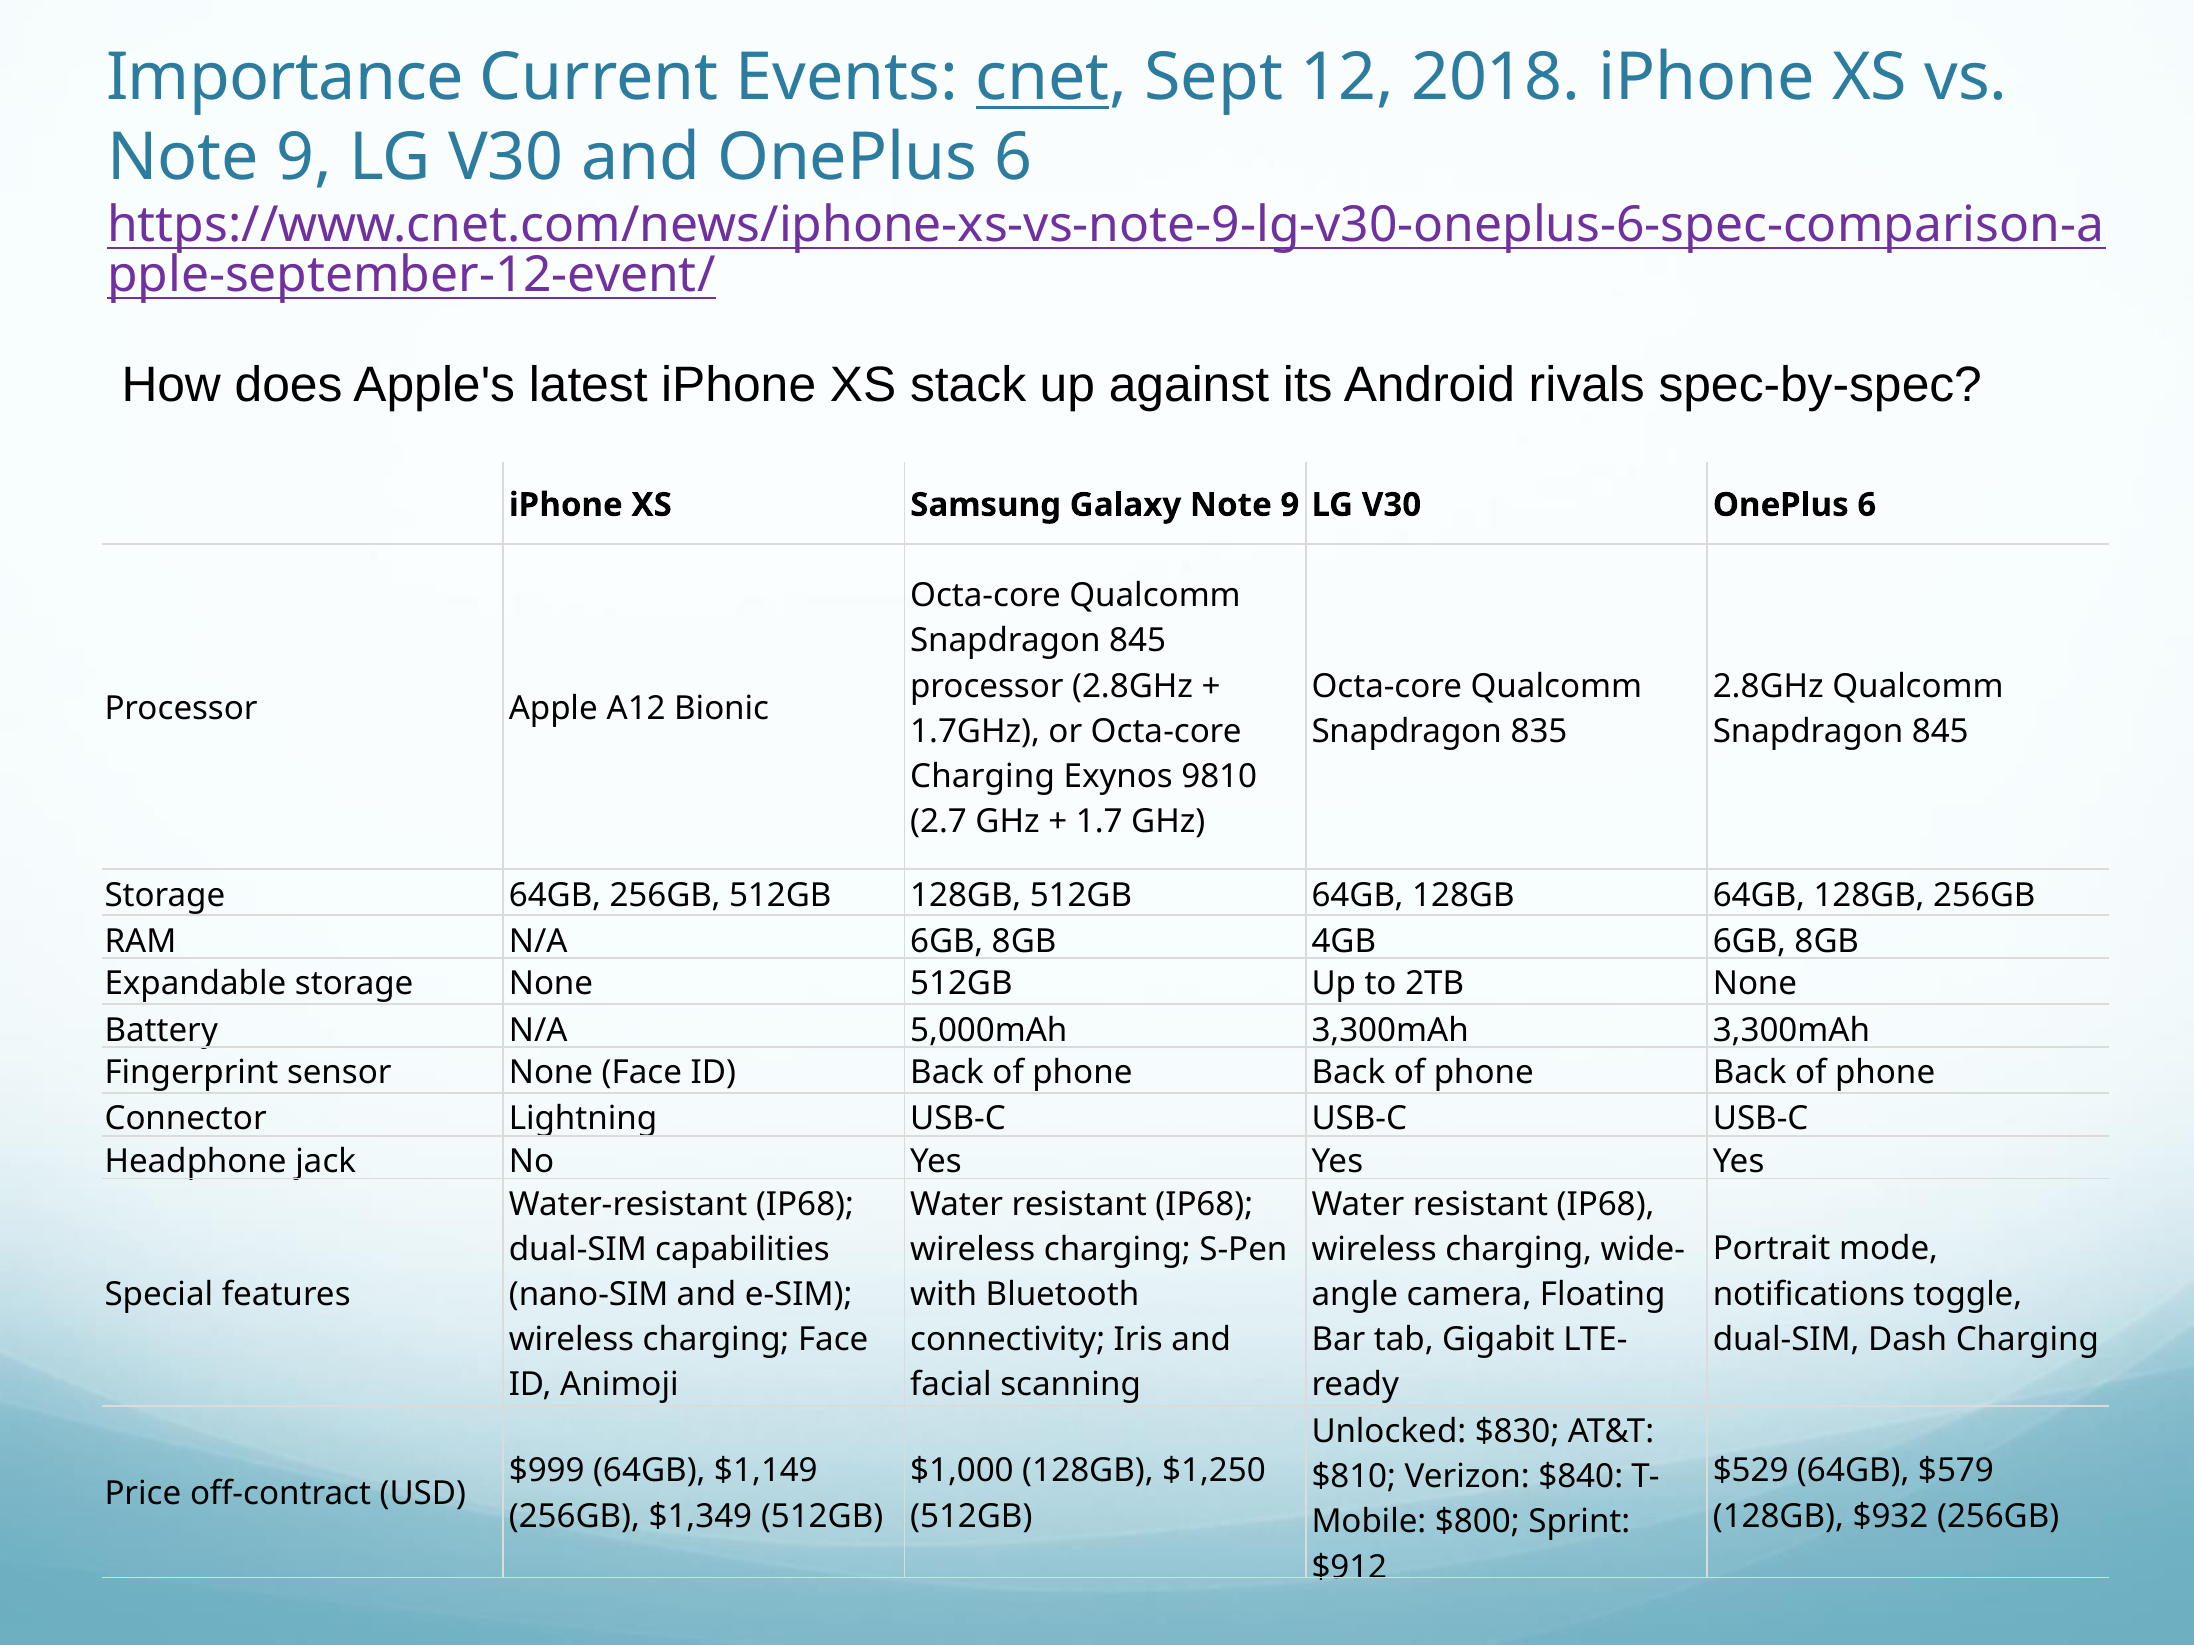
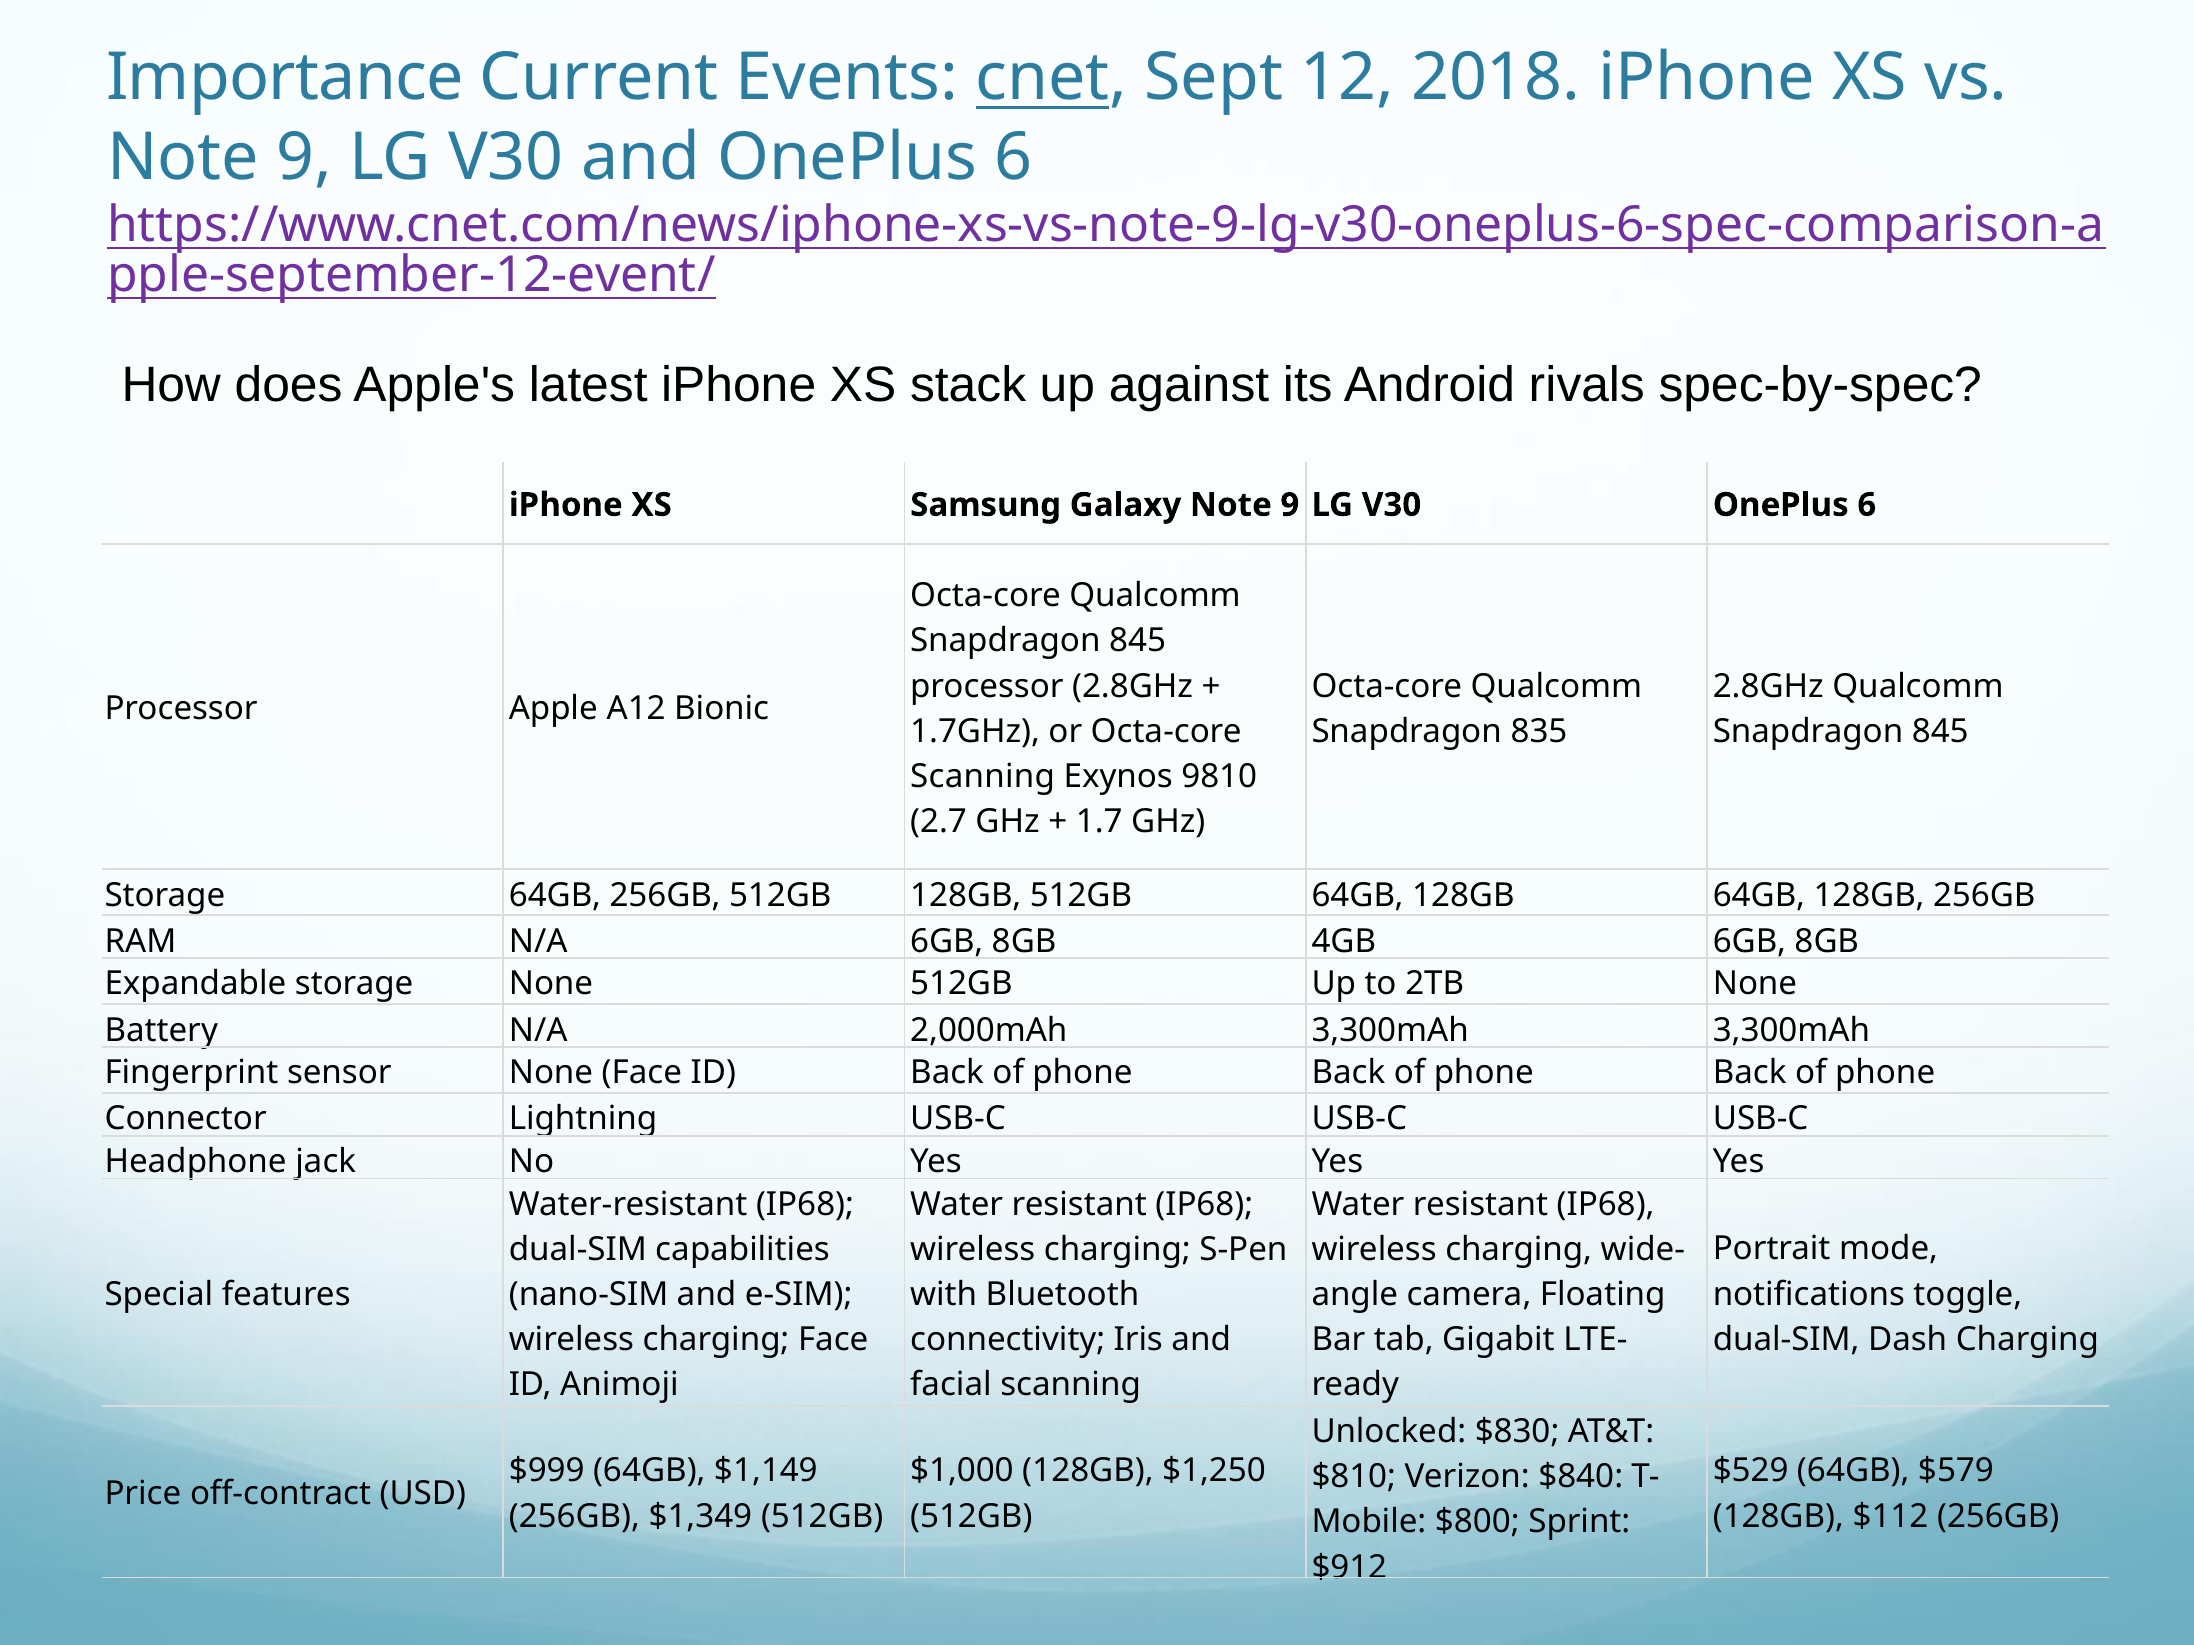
Charging: Charging -> Scanning (983, 776)
5,000mAh: 5,000mAh -> 2,000mAh (989, 1030)
$932: $932 -> $112 (1890, 1516)
